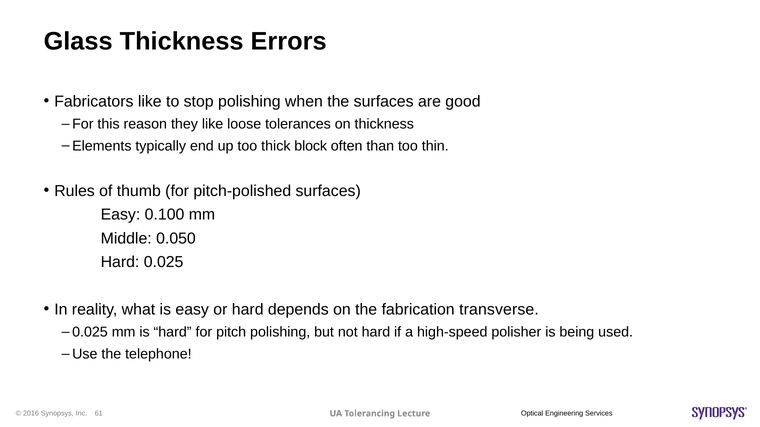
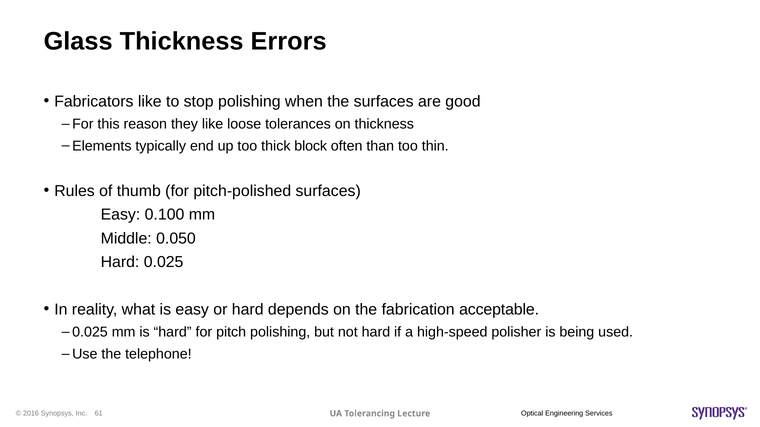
transverse: transverse -> acceptable (499, 310)
